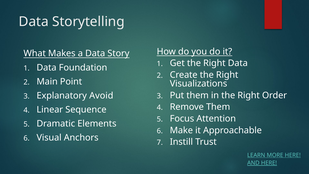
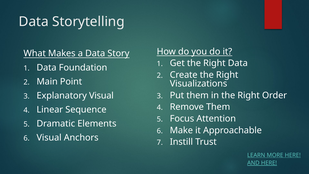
Explanatory Avoid: Avoid -> Visual (101, 95)
